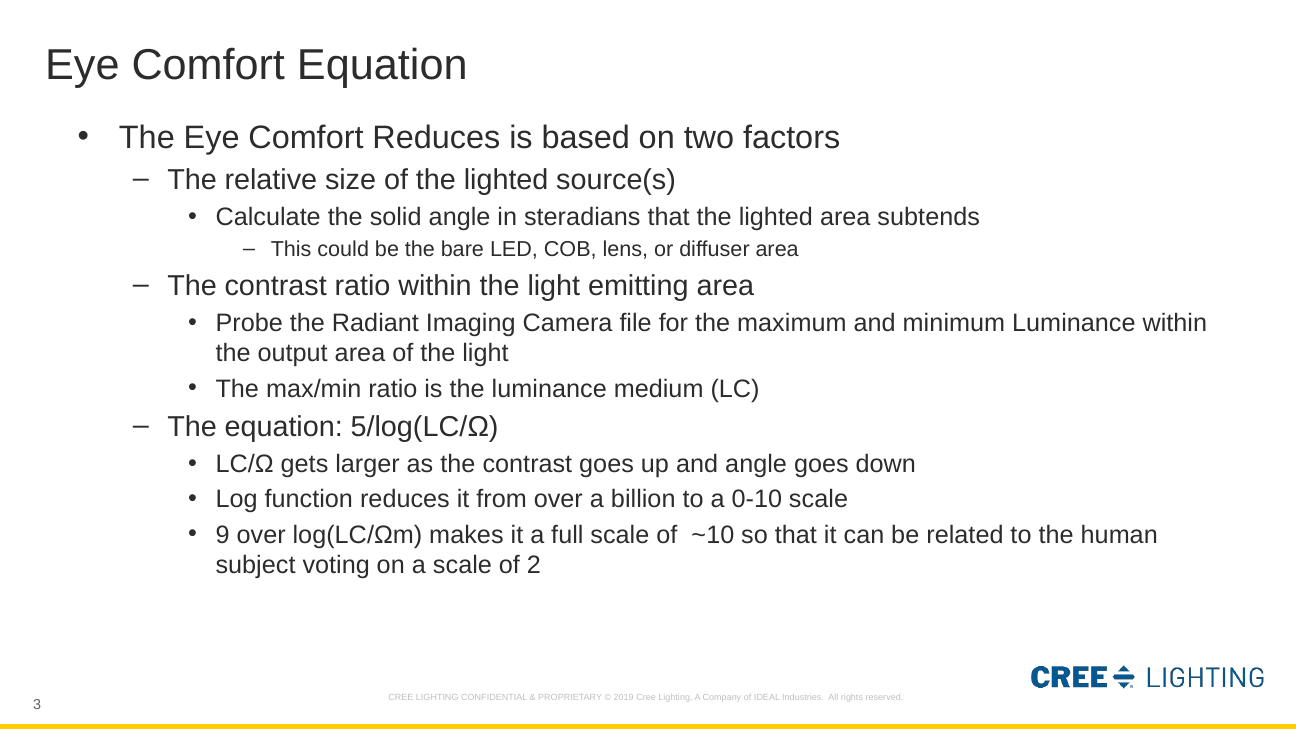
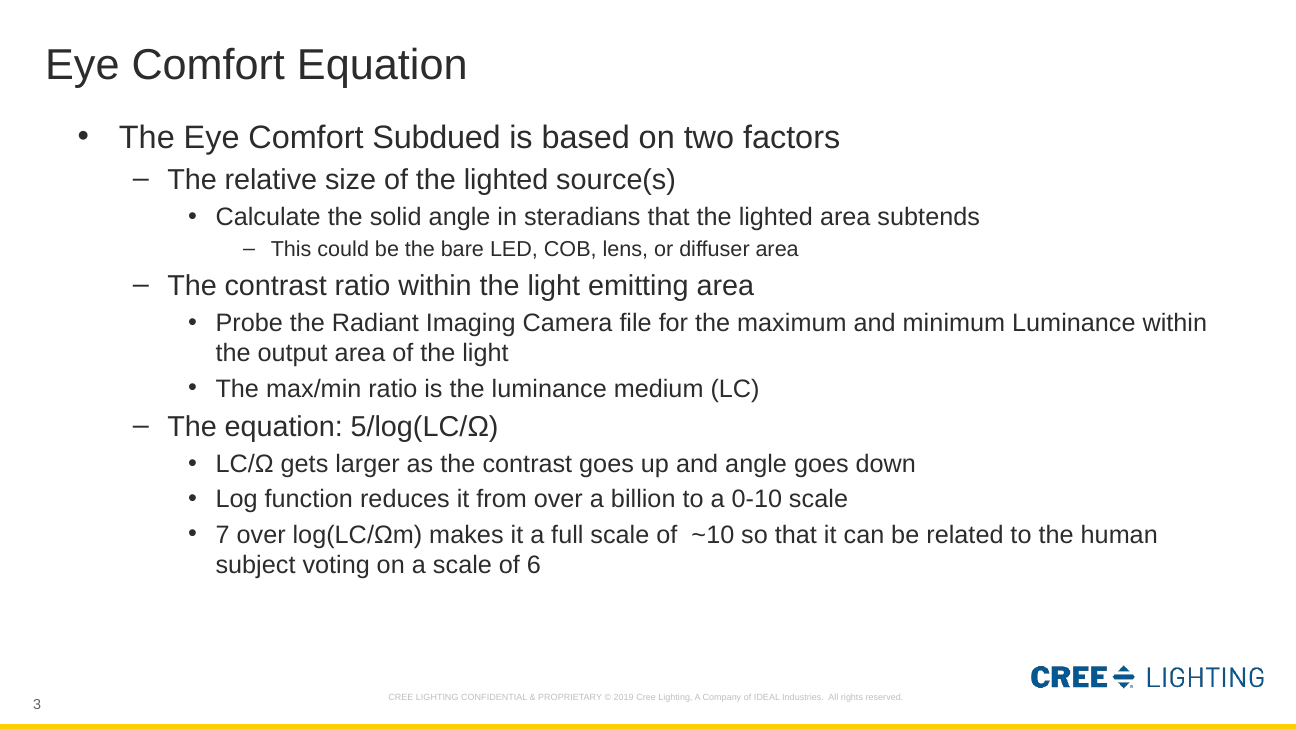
Comfort Reduces: Reduces -> Subdued (437, 138)
9: 9 -> 7 (223, 535)
2: 2 -> 6 (534, 565)
